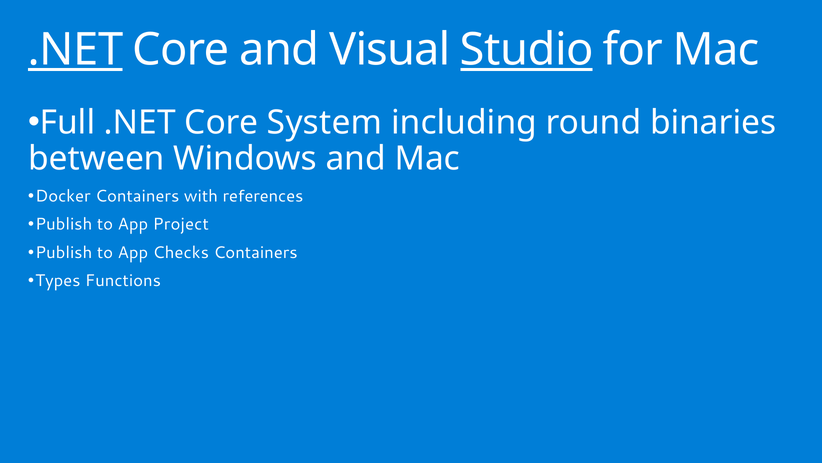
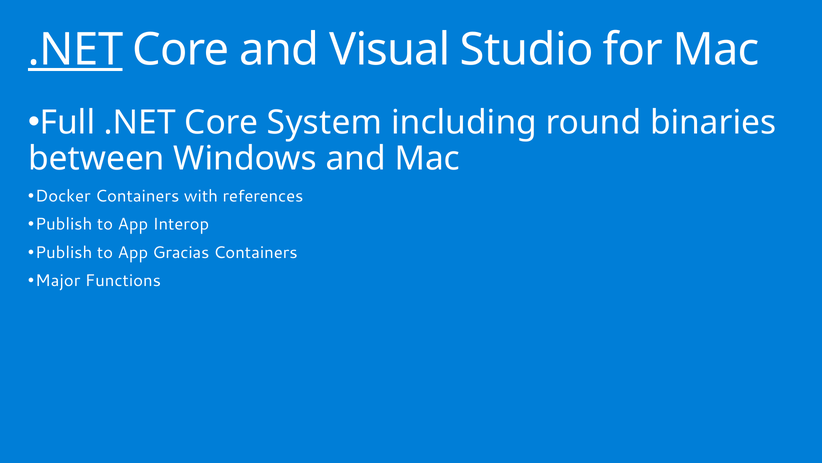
Studio underline: present -> none (527, 50)
Project: Project -> Interop (181, 224)
Checks: Checks -> Gracias (181, 252)
Types: Types -> Major (58, 281)
